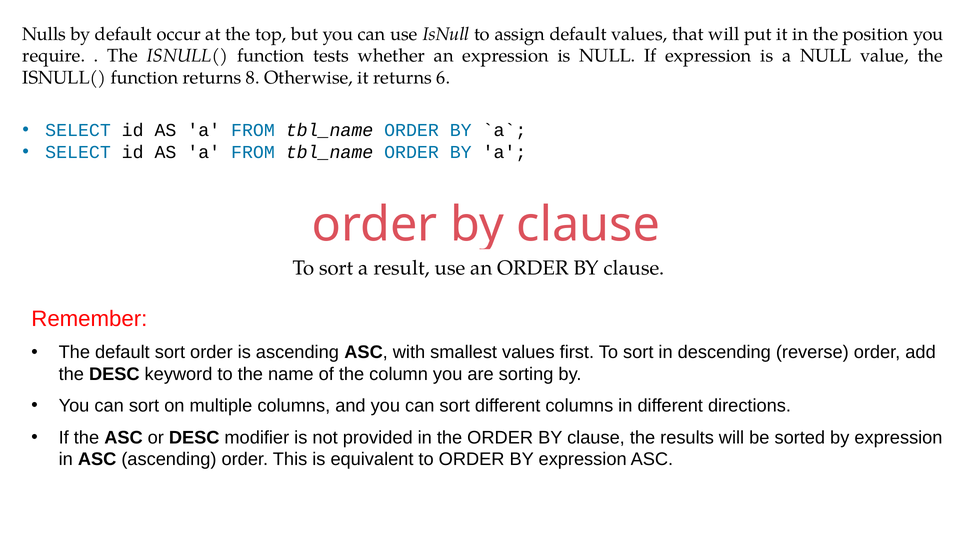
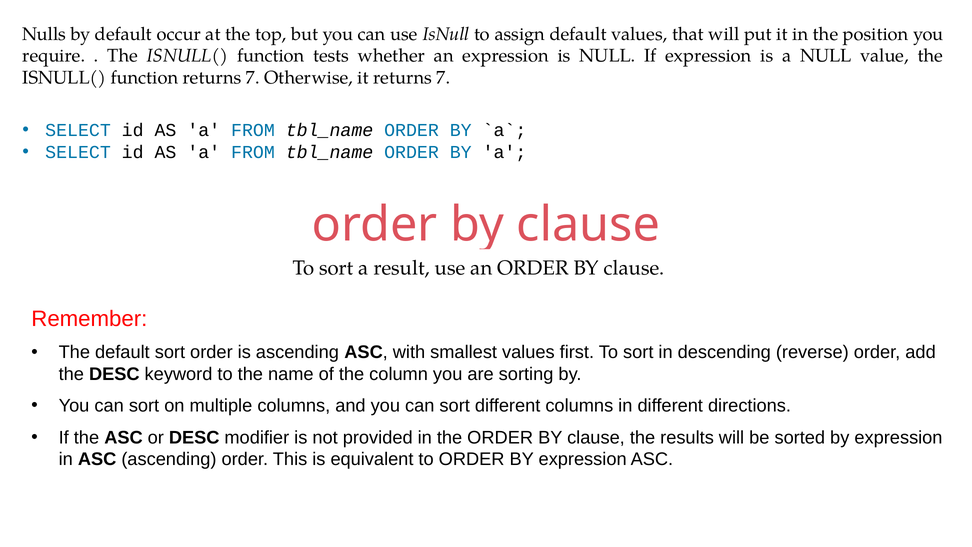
function returns 8: 8 -> 7 (253, 78)
it returns 6: 6 -> 7 (443, 78)
